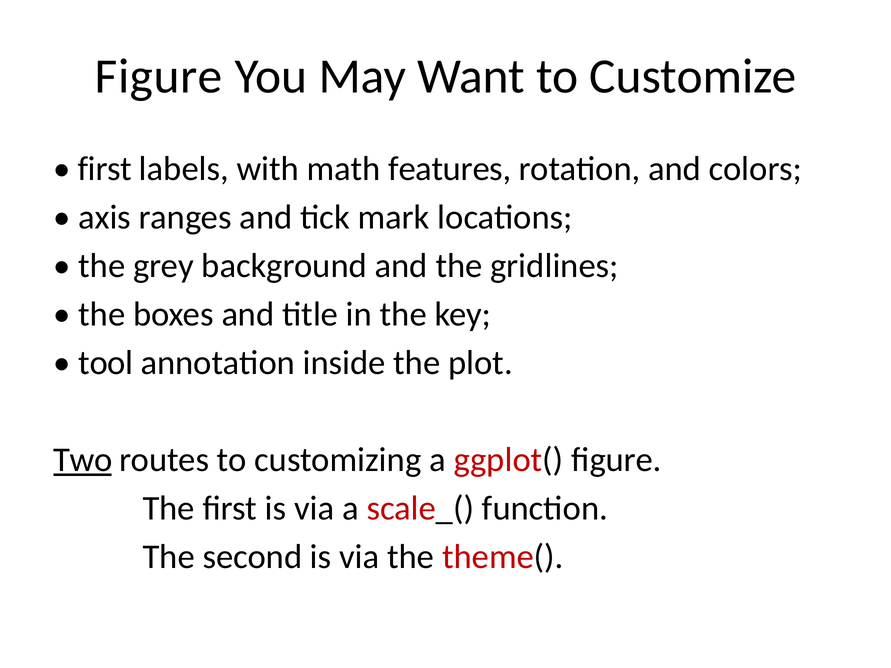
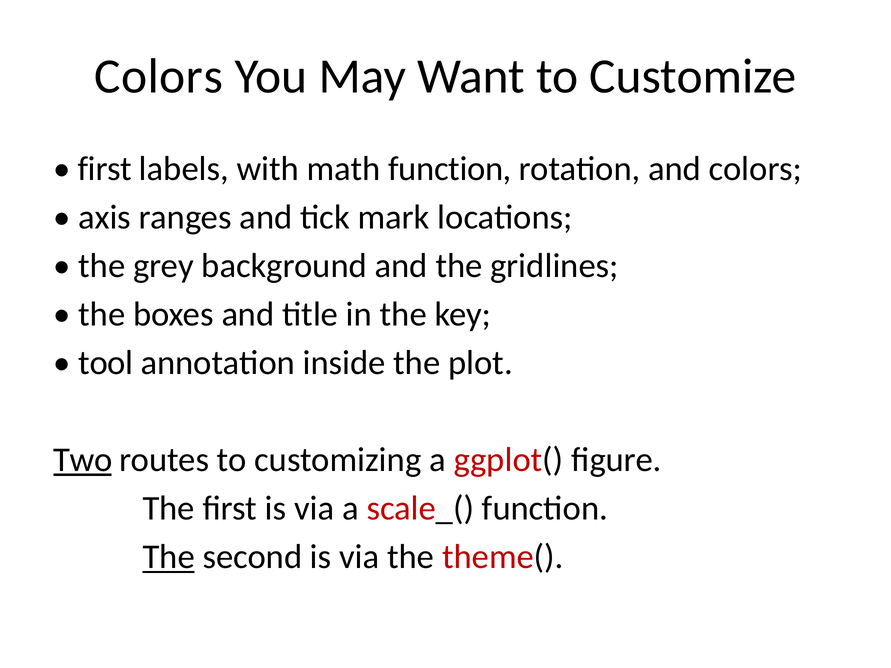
Figure: Figure -> Colors (159, 76)
math features: features -> function (450, 169)
The underline: none -> present (169, 557)
